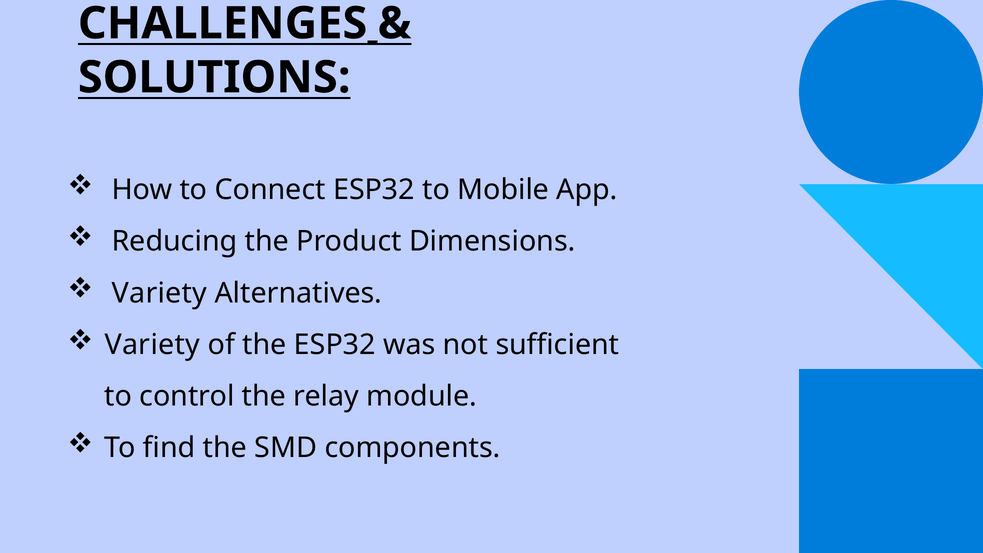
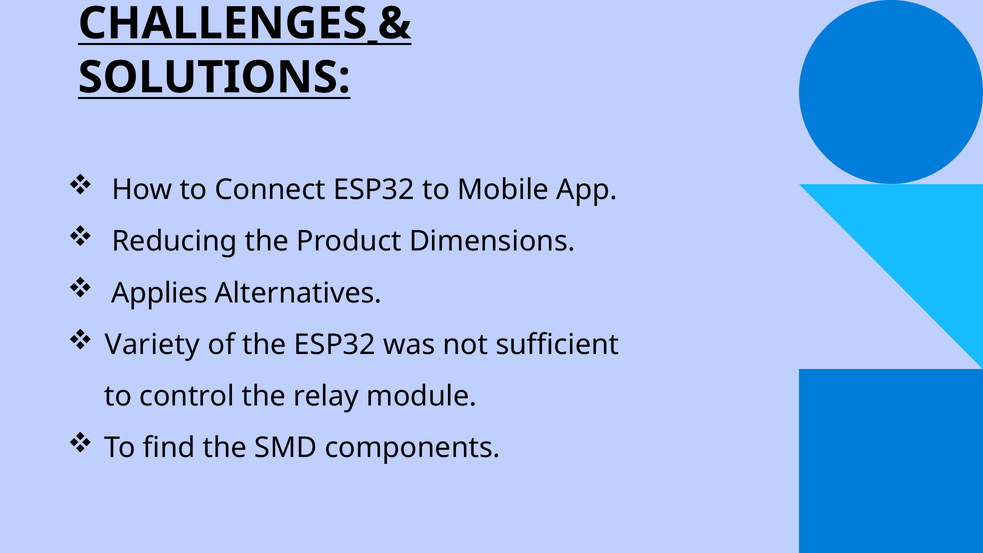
Variety: Variety -> Applies (160, 293)
